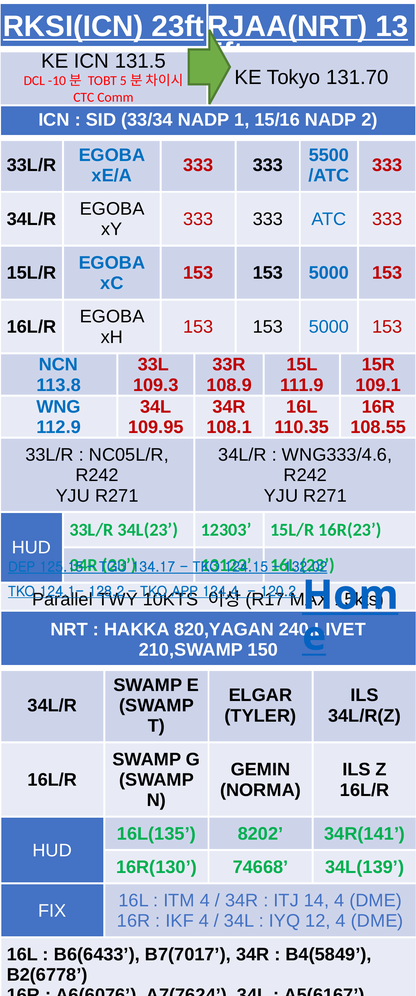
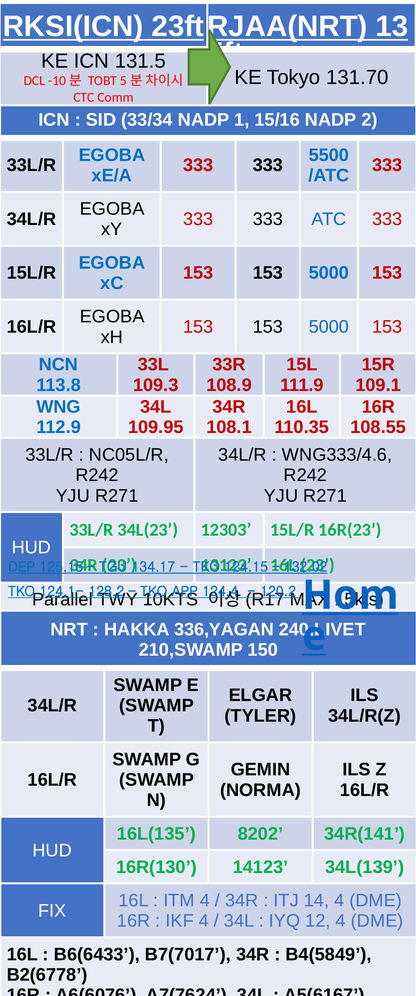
820,YAGAN: 820,YAGAN -> 336,YAGAN (224, 629)
74668: 74668 -> 14123 (261, 867)
